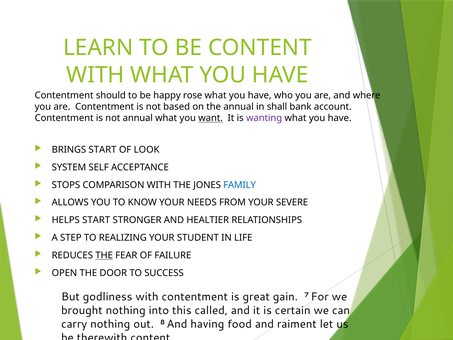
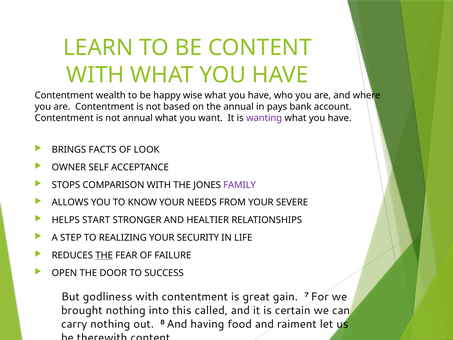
should: should -> wealth (111, 95)
rose: rose -> wise (193, 95)
shall: shall -> pays (277, 107)
want underline: present -> none (211, 118)
BRINGS START: START -> FACTS (103, 150)
SYSTEM: SYSTEM -> OWNER (69, 167)
FAMILY colour: blue -> purple (240, 185)
STUDENT: STUDENT -> SECURITY (198, 238)
